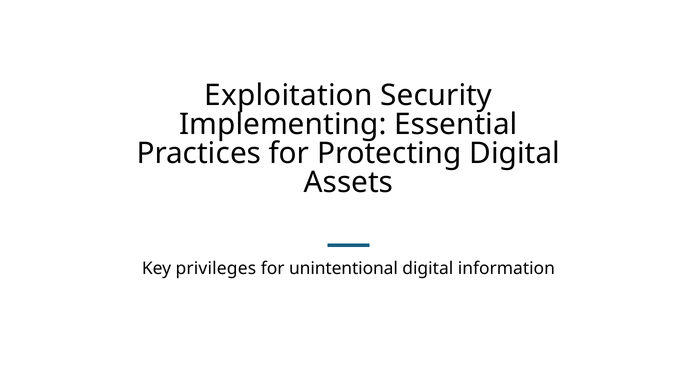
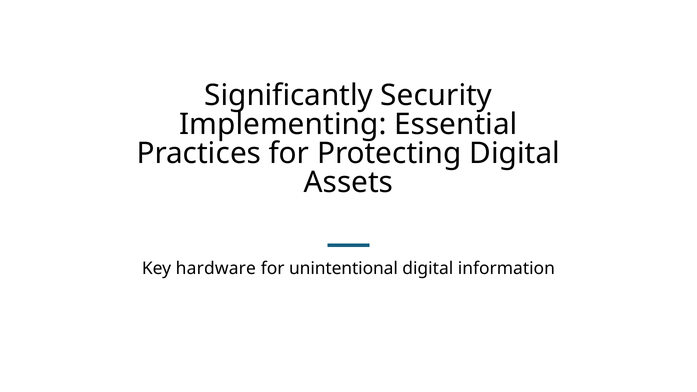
Exploitation: Exploitation -> Significantly (289, 96)
privileges: privileges -> hardware (216, 269)
